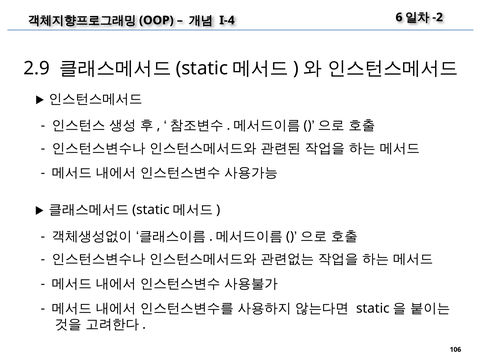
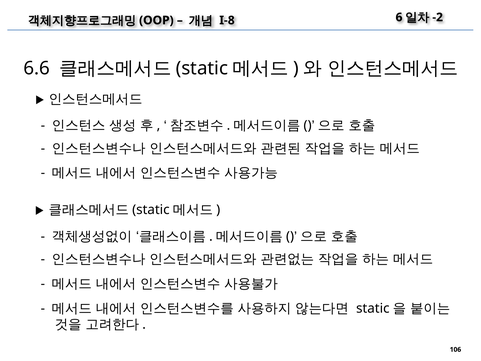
I-4: I-4 -> I-8 (227, 20)
2.9: 2.9 -> 6.6 (37, 68)
